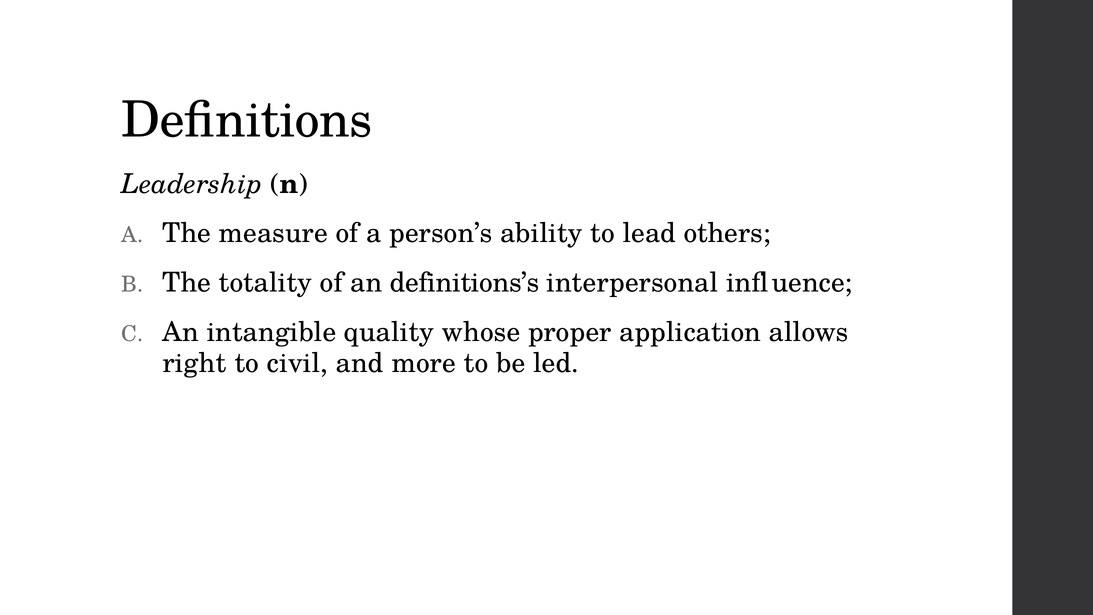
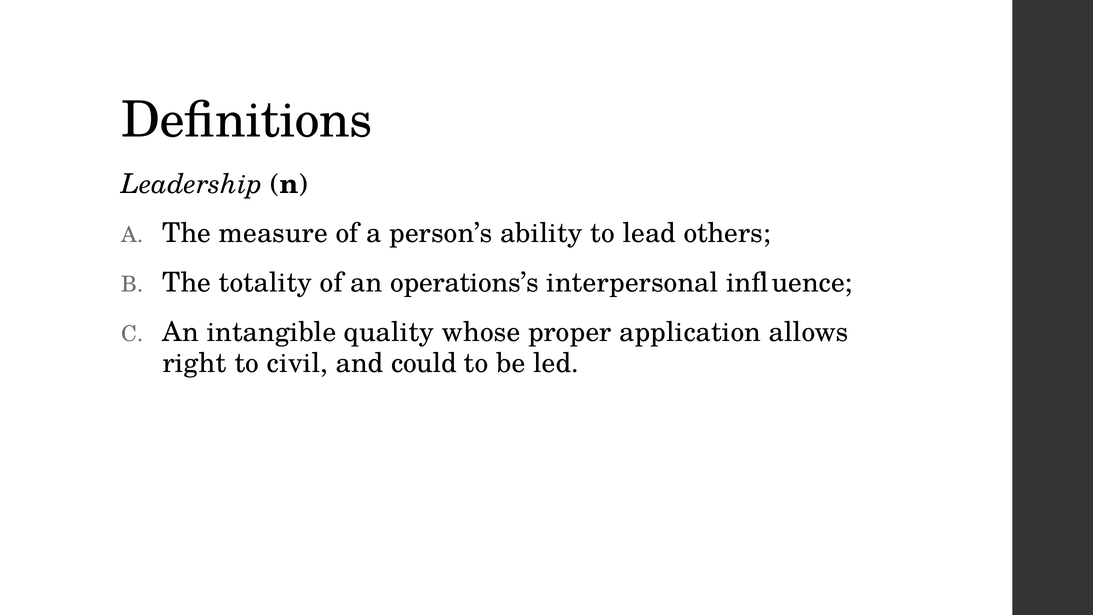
definitions’s: definitions’s -> operations’s (465, 283)
more: more -> could (424, 363)
